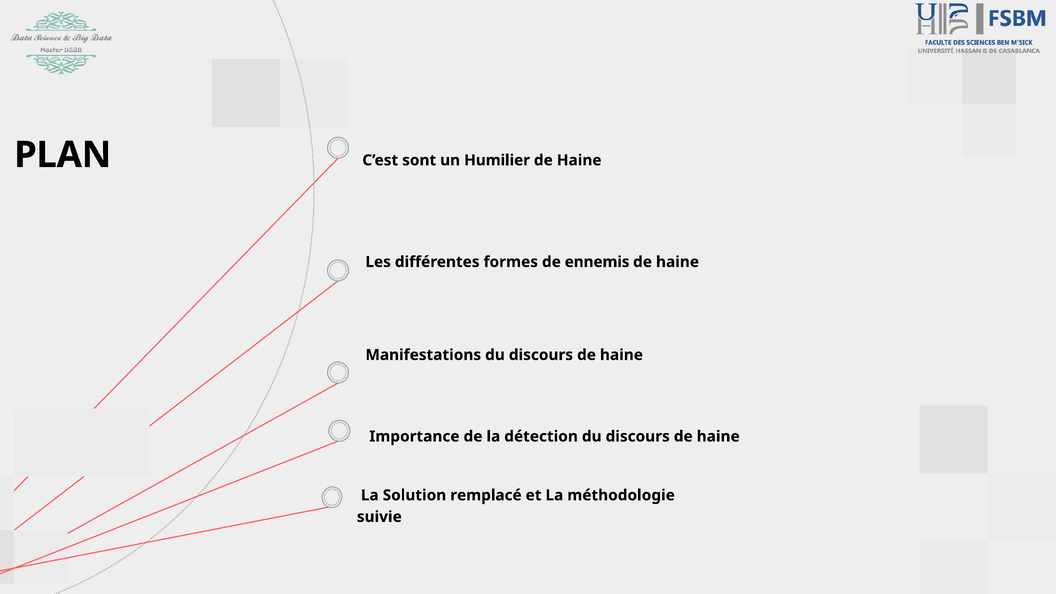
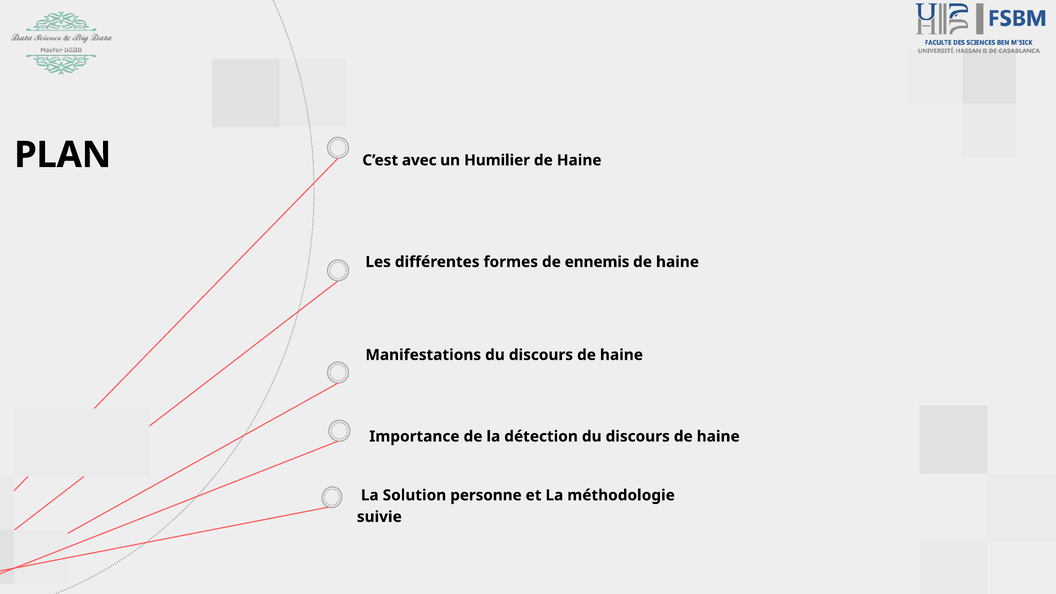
sont: sont -> avec (419, 160)
remplacé: remplacé -> personne (486, 495)
